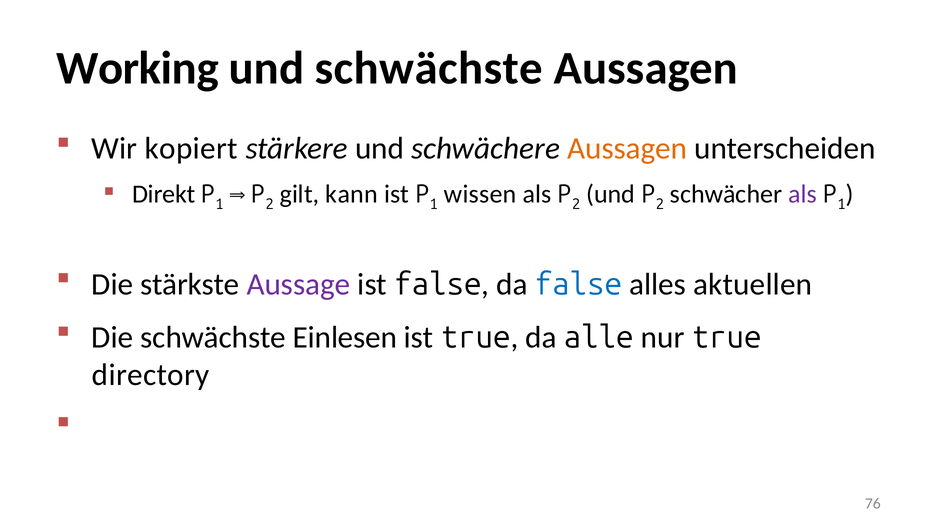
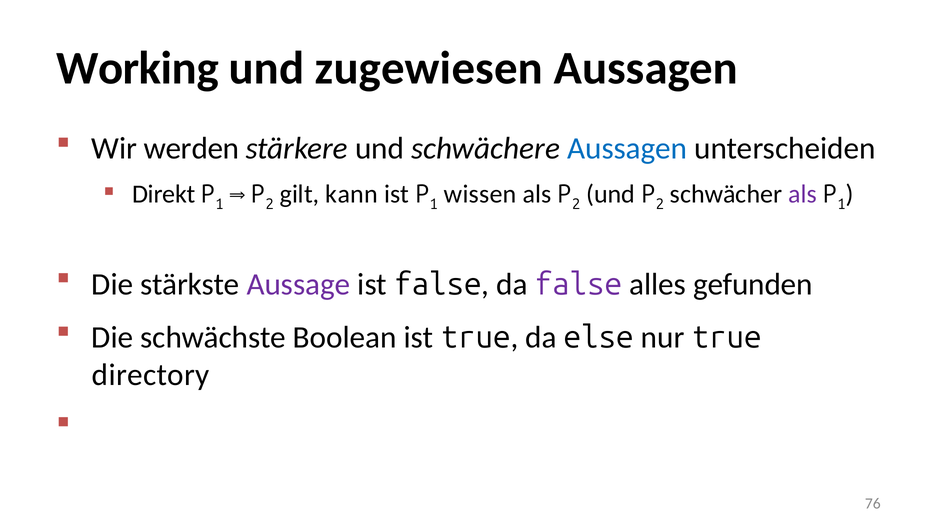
und schwächste: schwächste -> zugewiesen (429, 68)
kopiert: kopiert -> werden (192, 149)
Aussagen colour: orange -> blue (627, 149)
false colour: blue -> purple (578, 284)
aktuellen: aktuellen -> gefunden (753, 284)
Einlesen: Einlesen -> Boolean (345, 337)
alle: alle -> else (599, 337)
